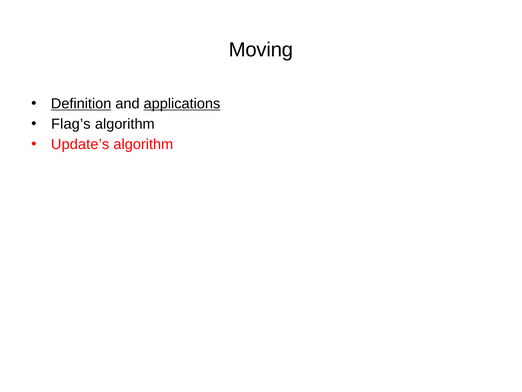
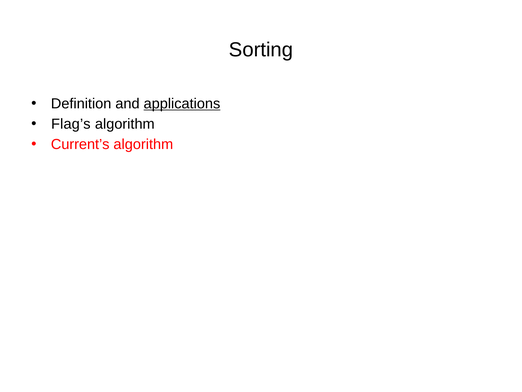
Moving: Moving -> Sorting (261, 50)
Definition underline: present -> none (81, 104)
Update’s: Update’s -> Current’s (80, 144)
